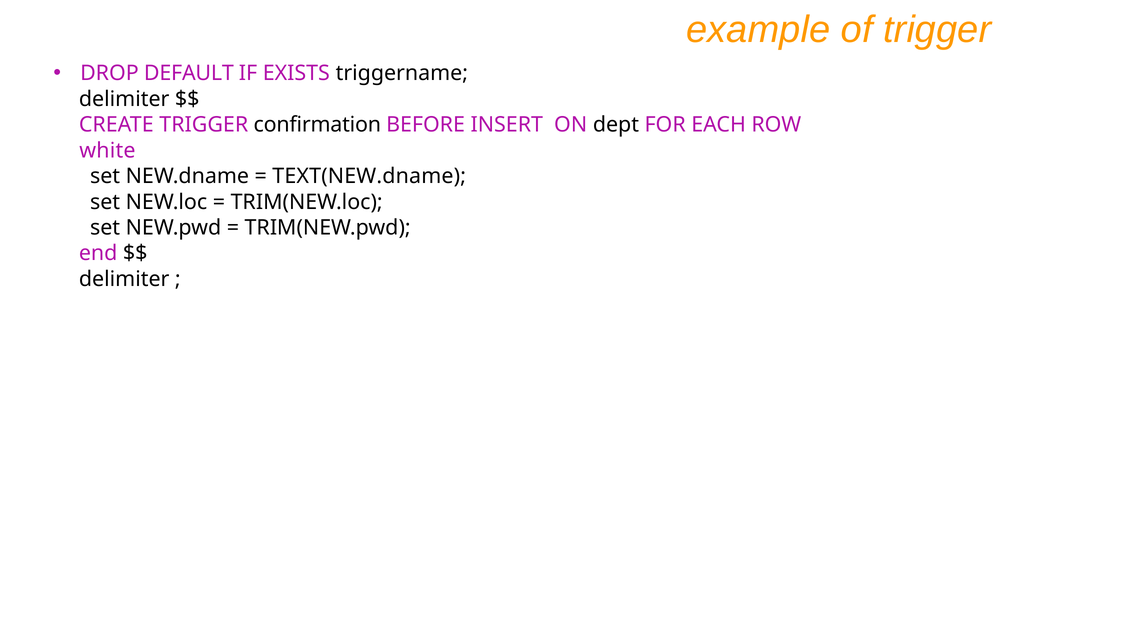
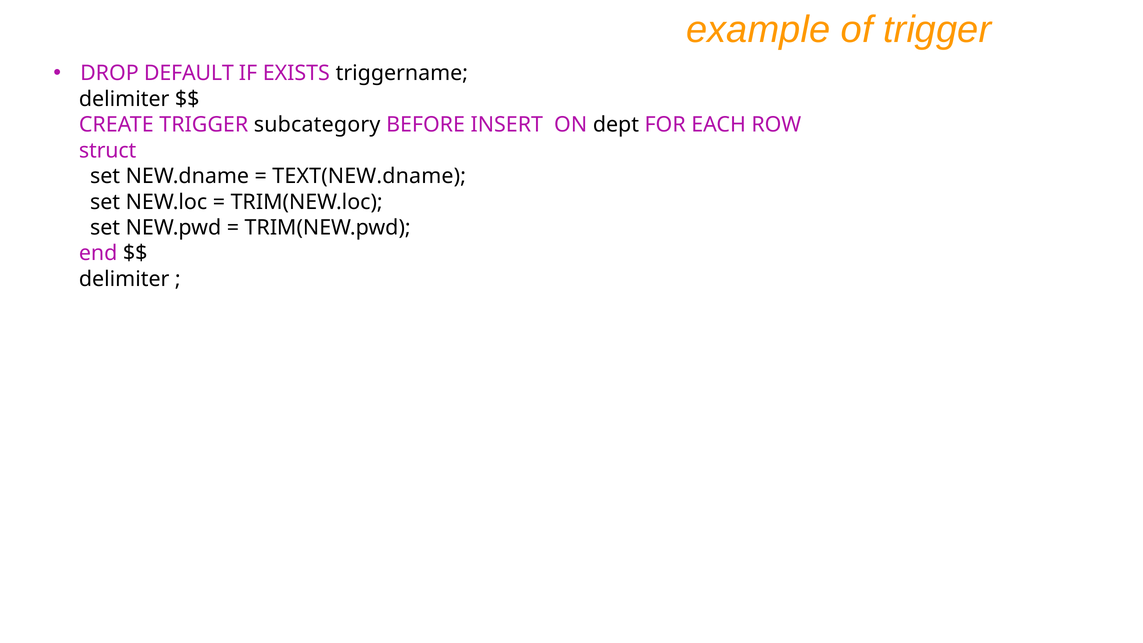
confirmation: confirmation -> subcategory (317, 125)
white: white -> struct (108, 151)
